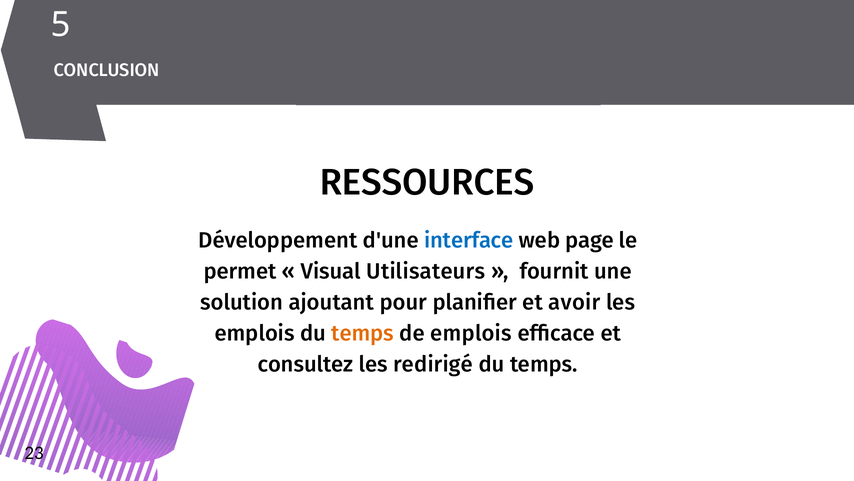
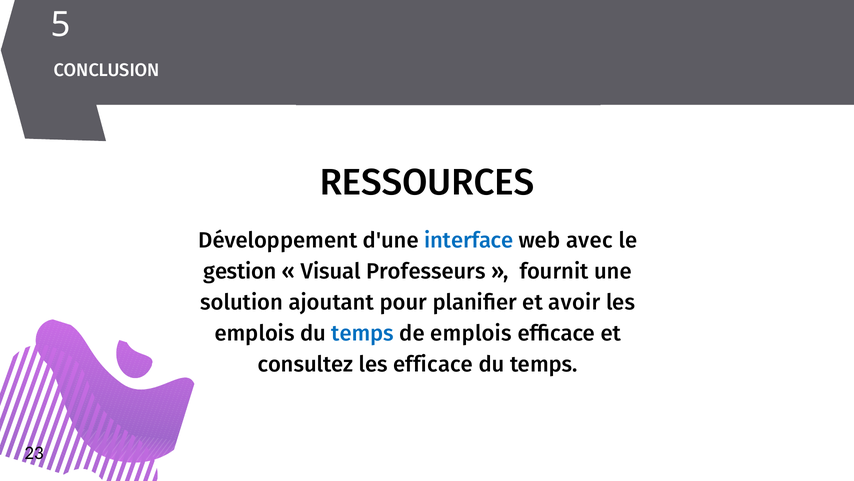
page: page -> avec (589, 240)
permet: permet -> gestion (240, 271)
Utilisateurs: Utilisateurs -> Professeurs (426, 271)
temps colour: orange -> blue (363, 333)
les redirigé: redirigé -> efficace (433, 364)
